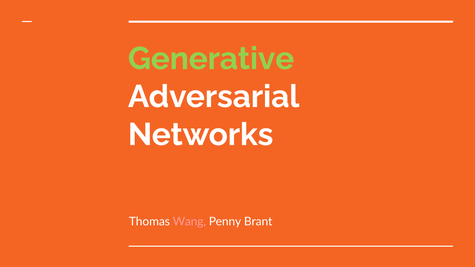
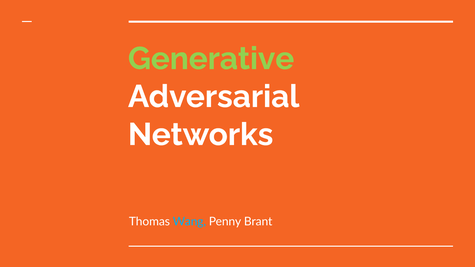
Wang colour: pink -> light blue (189, 222)
